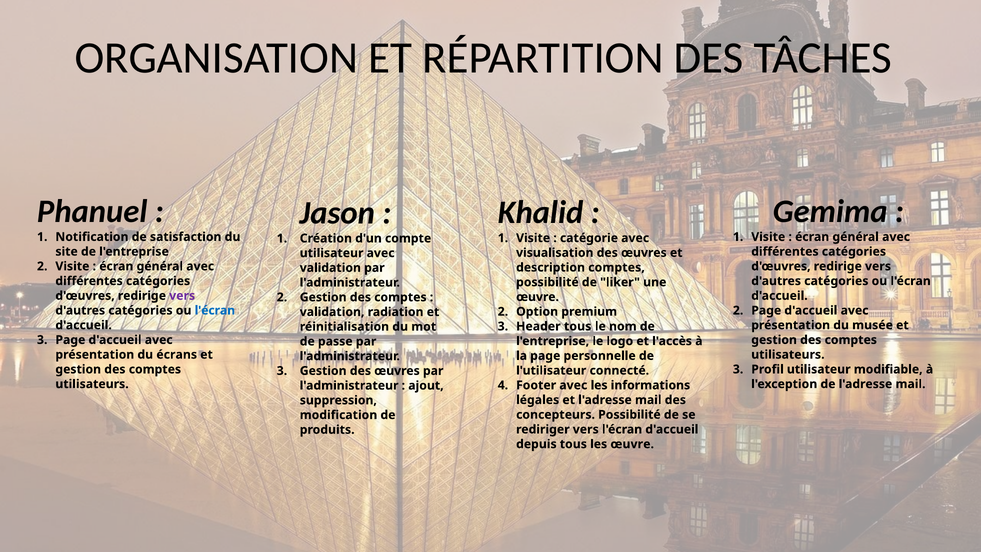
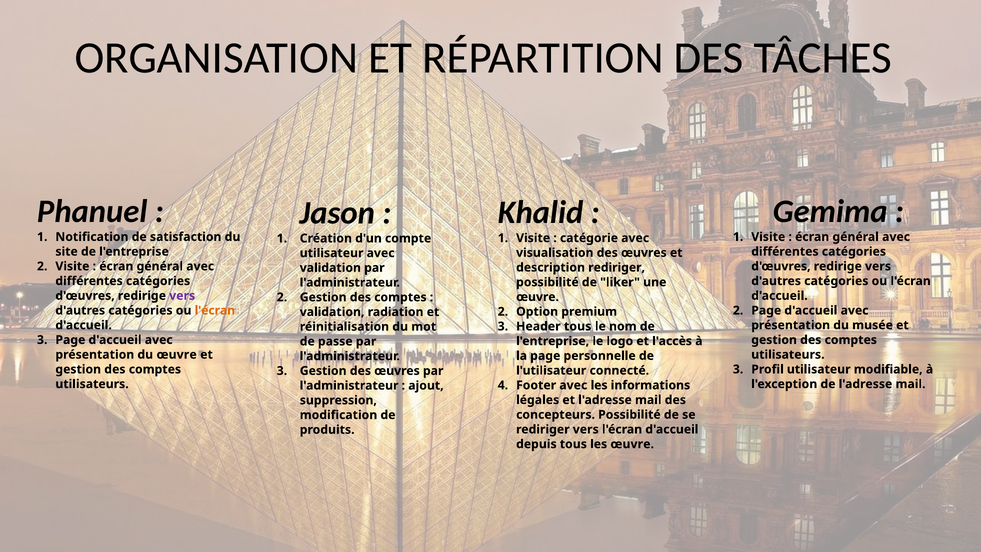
description comptes: comptes -> rediriger (617, 267)
l'écran colour: blue -> orange (215, 310)
du écrans: écrans -> œuvre (177, 355)
